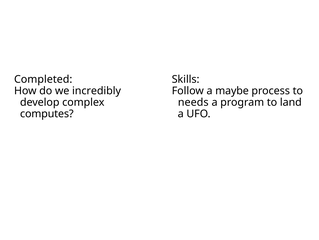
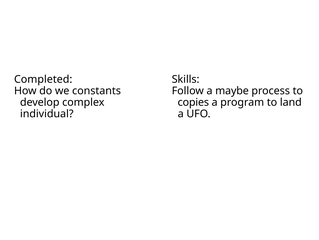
incredibly: incredibly -> constants (97, 90)
needs: needs -> copies (193, 102)
computes: computes -> individual (47, 113)
